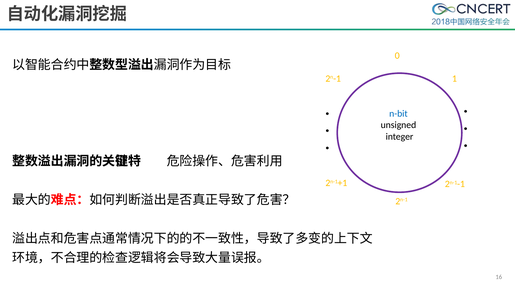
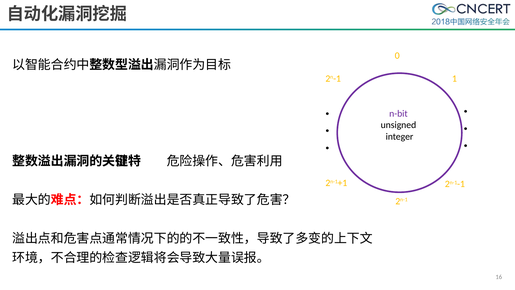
n-bit colour: blue -> purple (398, 113)
